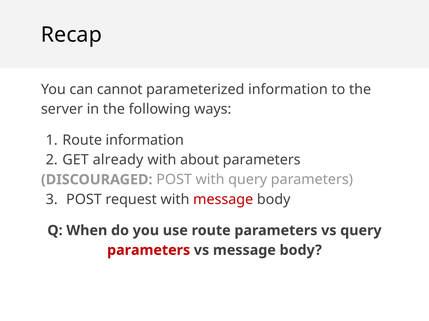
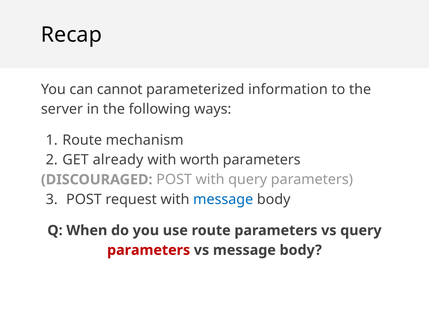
Route information: information -> mechanism (145, 141)
about: about -> worth (200, 160)
message colour: red -> blue (223, 200)
